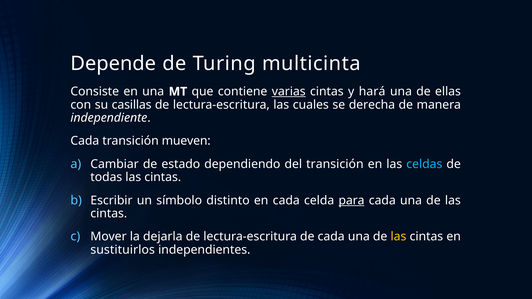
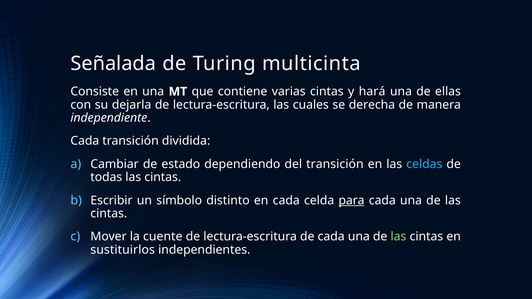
Depende: Depende -> Señalada (113, 64)
varias underline: present -> none (289, 92)
casillas: casillas -> dejarla (132, 105)
mueven: mueven -> dividida (186, 141)
dejarla: dejarla -> cuente (163, 237)
las colour: yellow -> light green (398, 237)
